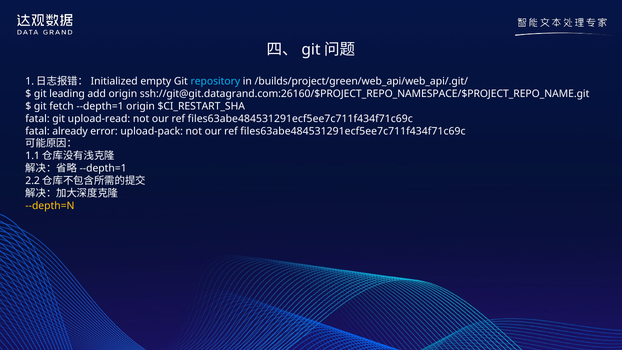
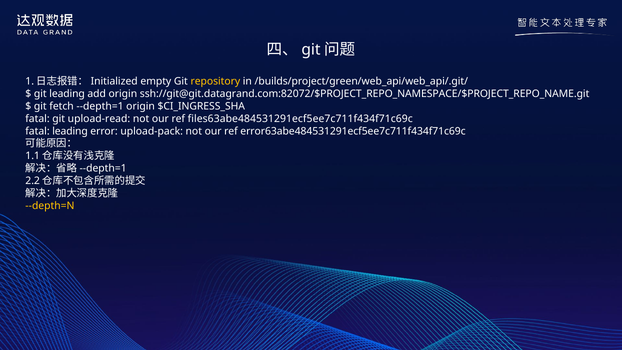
repository colour: light blue -> yellow (215, 81)
ssh://git@git.datagrand.com:26160/$PROJECT_REPO_NAMESPACE/$PROJECT_REPO_NAME.git: ssh://git@git.datagrand.com:26160/$PROJECT_REPO_NAMESPACE/$PROJECT_REPO_NAME.git -> ssh://git@git.datagrand.com:82072/$PROJECT_REPO_NAMESPACE/$PROJECT_REPO_NAME.git (365, 94)
$CI_RESTART_SHA: $CI_RESTART_SHA -> $CI_INGRESS_SHA (201, 106)
fatal already: already -> leading (70, 131)
files63abe484531291ecf5ee7c711f434f71c69c: files63abe484531291ecf5ee7c711f434f71c69c -> error63abe484531291ecf5ee7c711f434f71c69c (353, 131)
